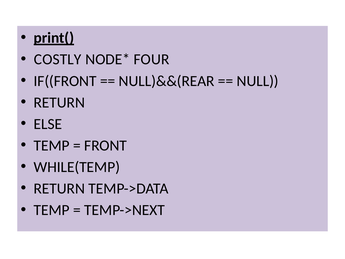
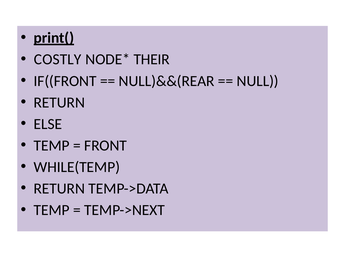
FOUR: FOUR -> THEIR (152, 59)
